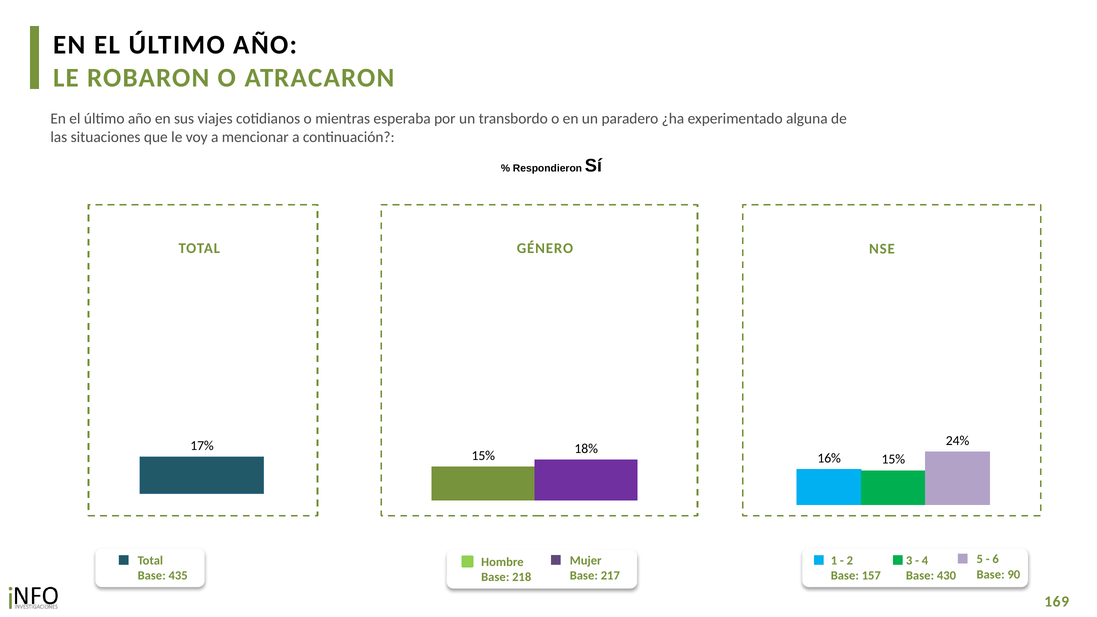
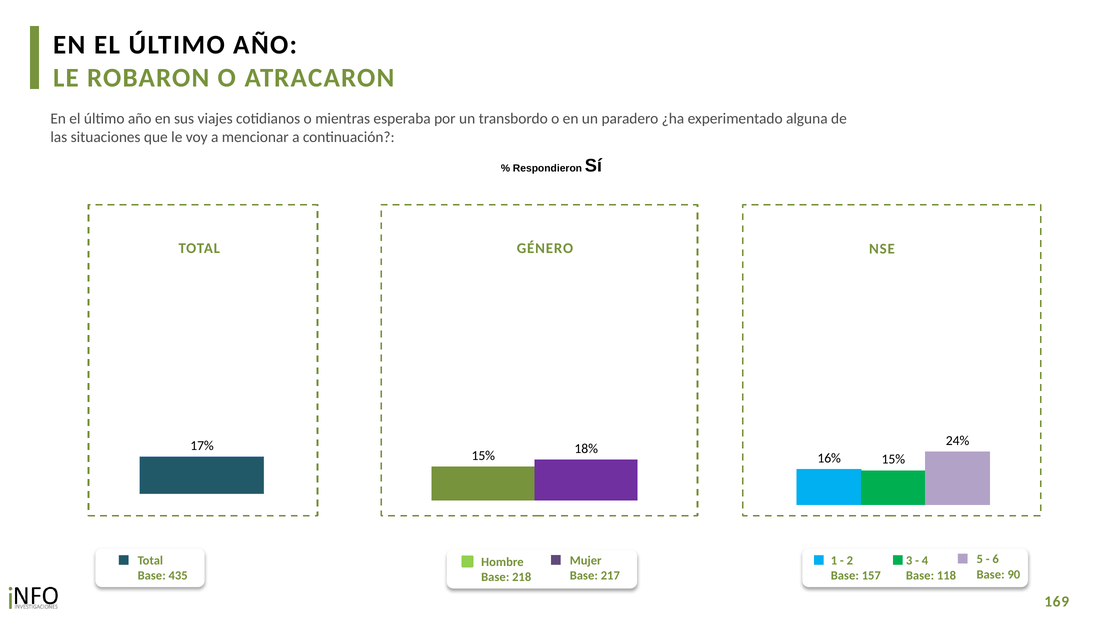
430: 430 -> 118 (946, 576)
